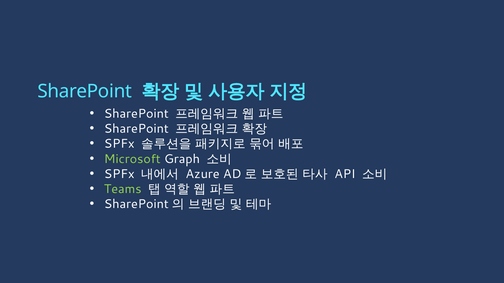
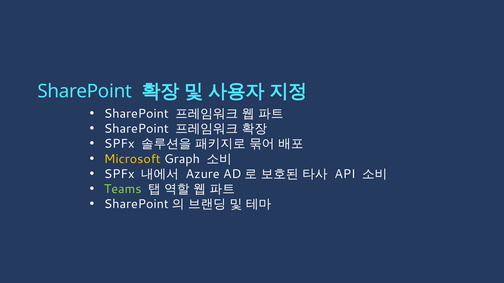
Microsoft colour: light green -> yellow (132, 159)
